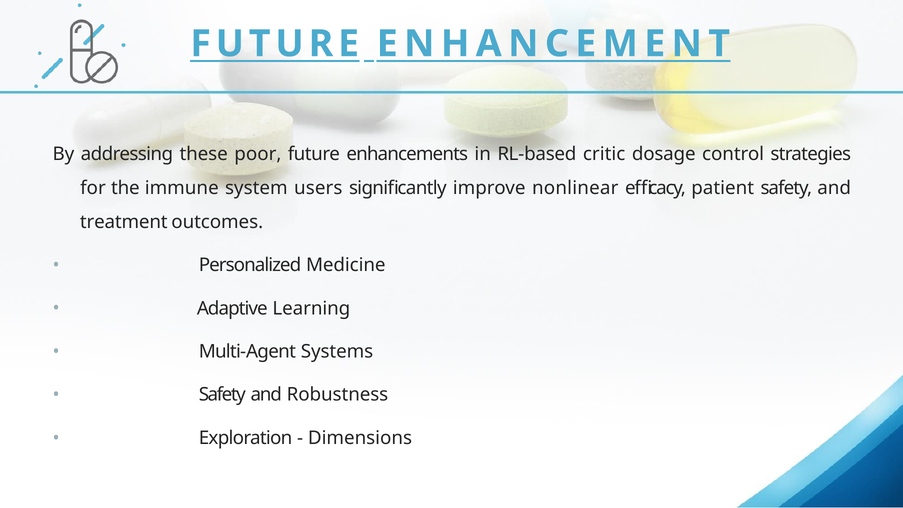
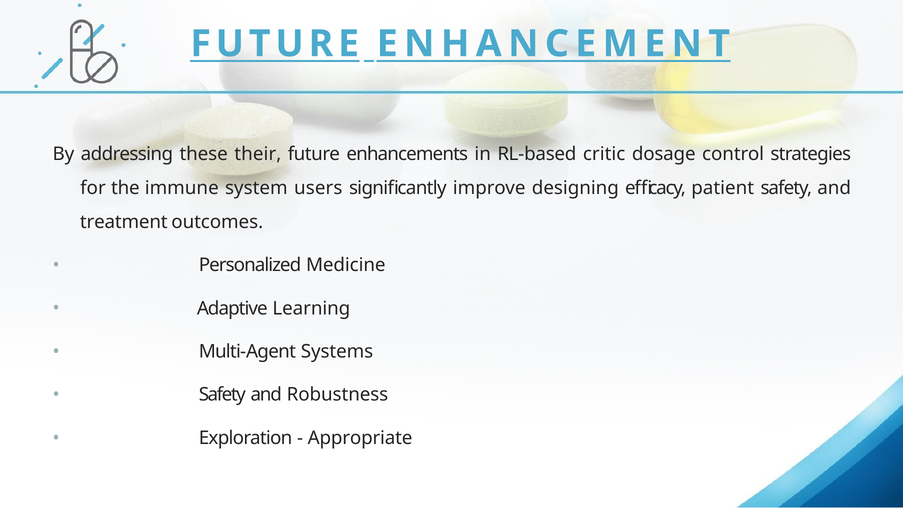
poor: poor -> their (258, 154)
nonlinear: nonlinear -> designing (575, 188)
Dimensions: Dimensions -> Appropriate (360, 438)
